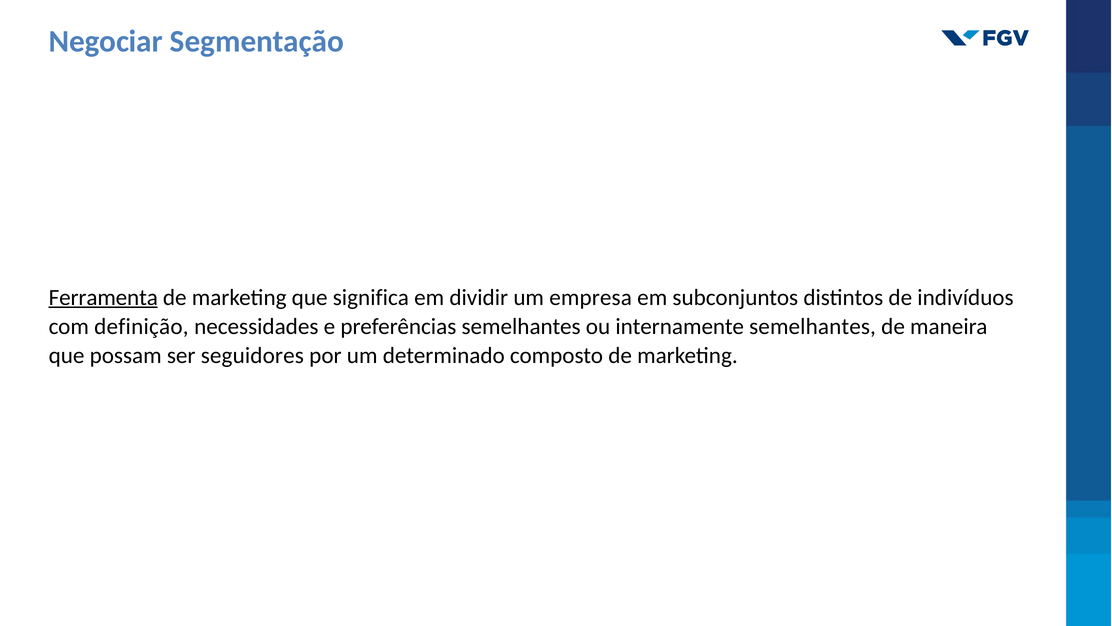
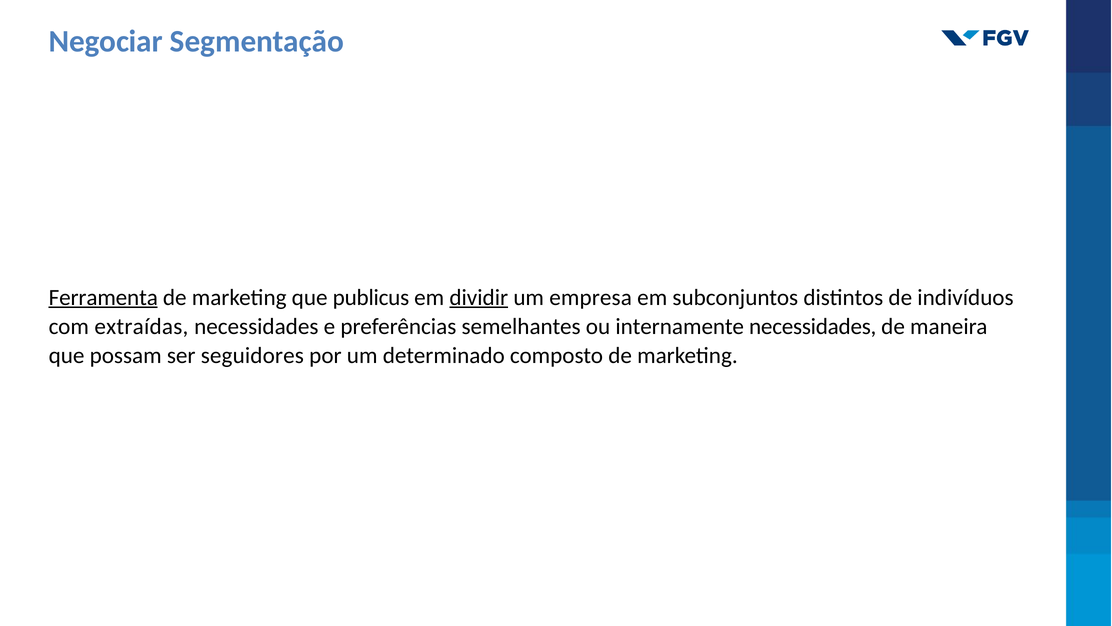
significa: significa -> publicus (371, 297)
dividir underline: none -> present (479, 297)
definição: definição -> extraídas (141, 326)
internamente semelhantes: semelhantes -> necessidades (813, 326)
